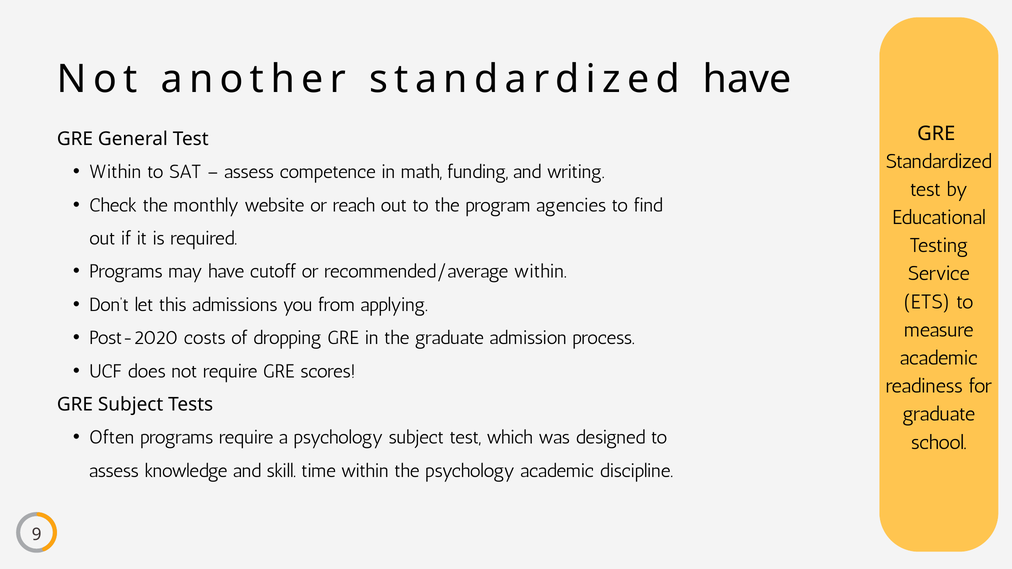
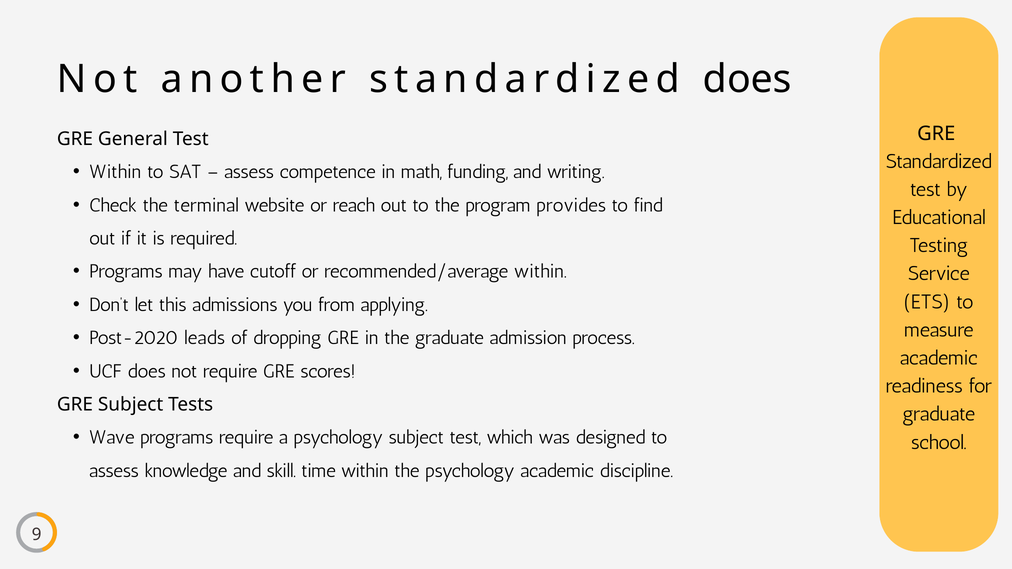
standardized have: have -> does (747, 80)
monthly: monthly -> terminal (206, 205)
agencies: agencies -> provides (571, 205)
costs: costs -> leads (205, 338)
Often: Often -> Wave (112, 438)
